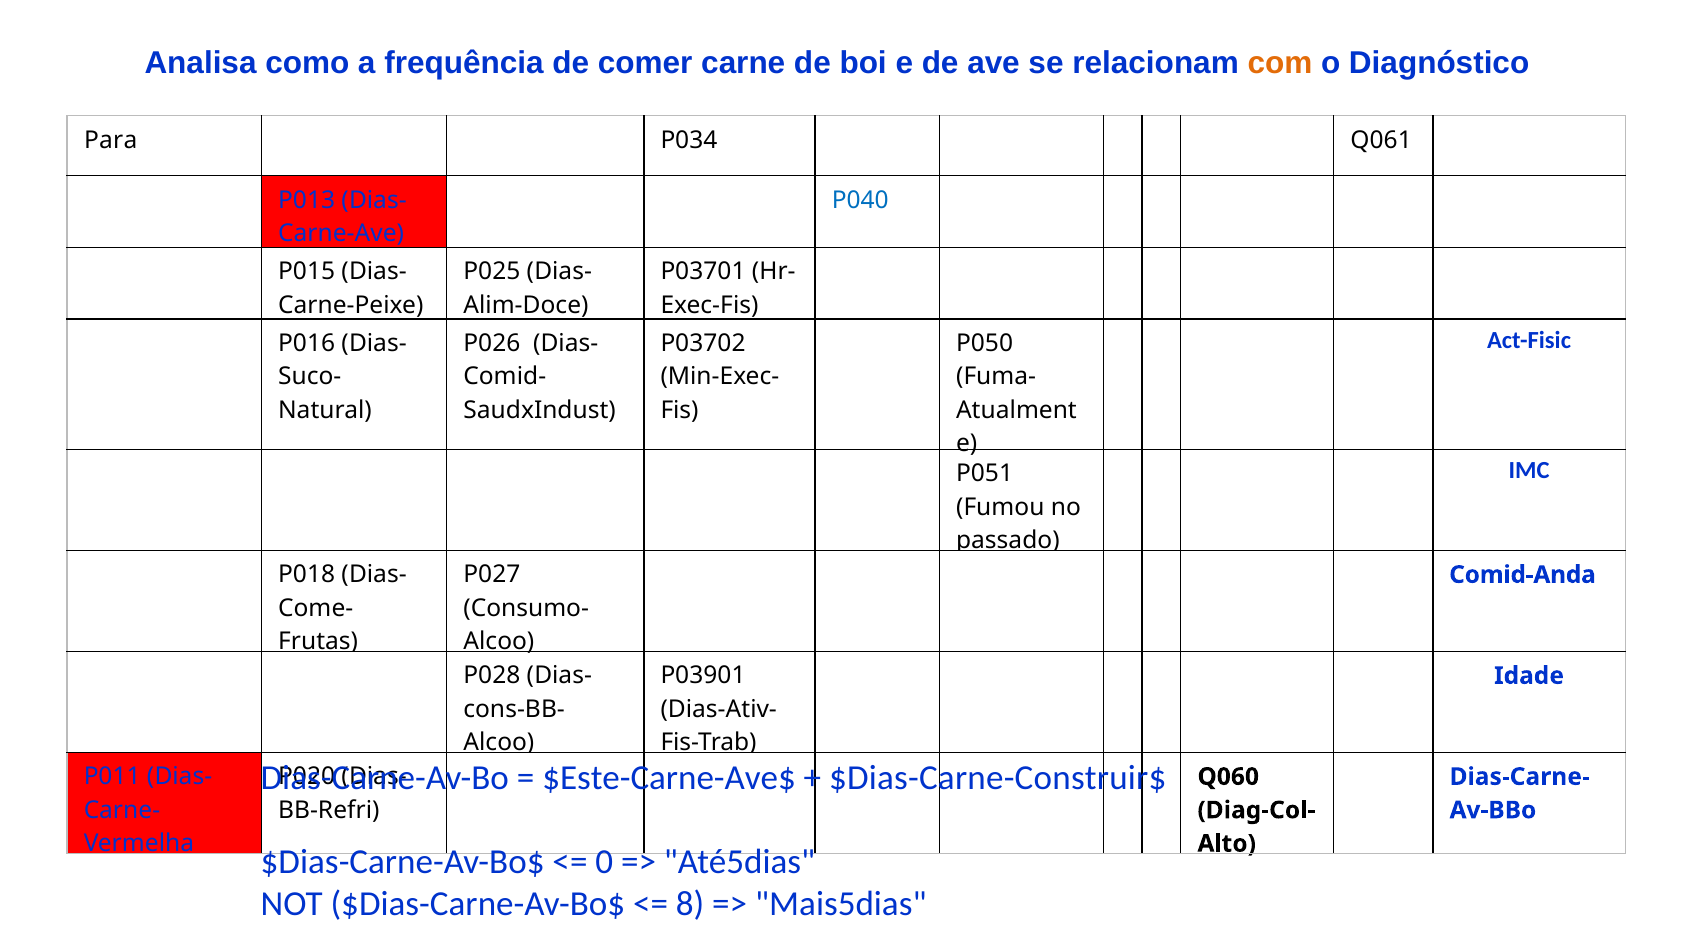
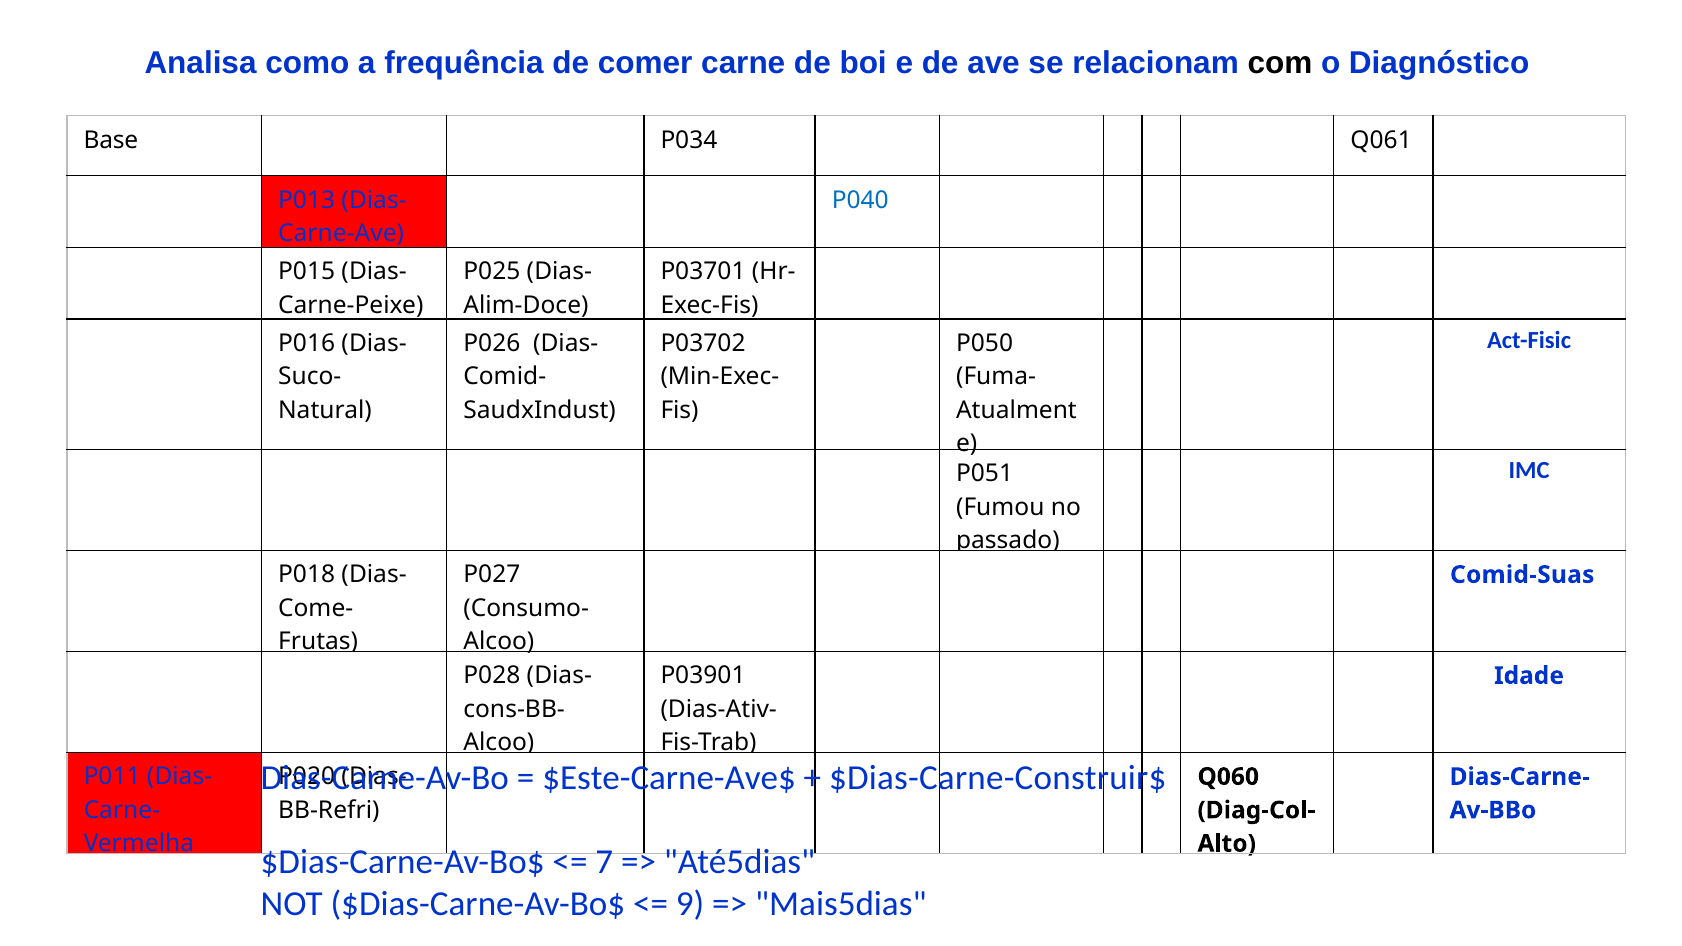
com colour: orange -> black (1280, 63)
Para: Para -> Base (111, 140)
Comid-Anda: Comid-Anda -> Comid-Suas (1522, 575)
0: 0 -> 7 (604, 862)
8: 8 -> 9 (690, 904)
